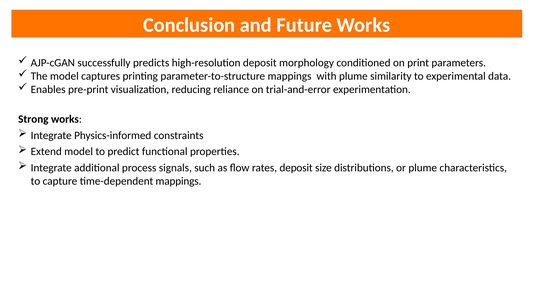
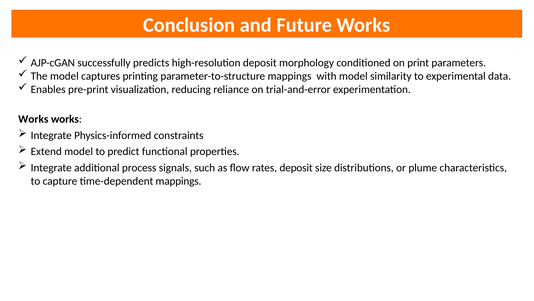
with plume: plume -> model (353, 76)
Strong: Strong -> Works (33, 119)
